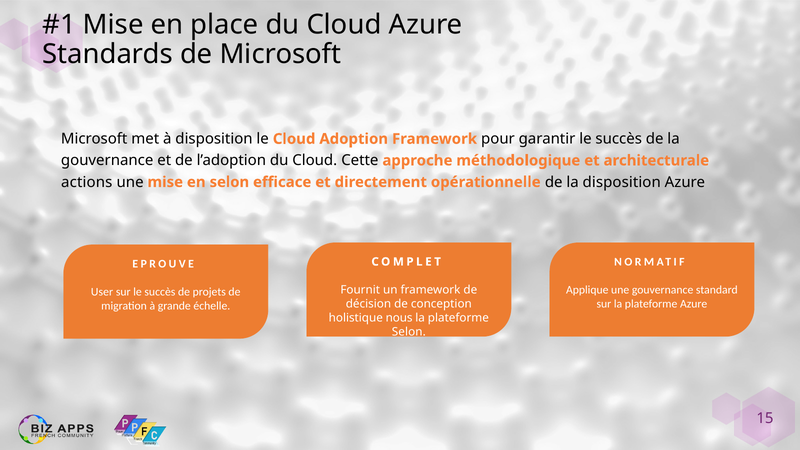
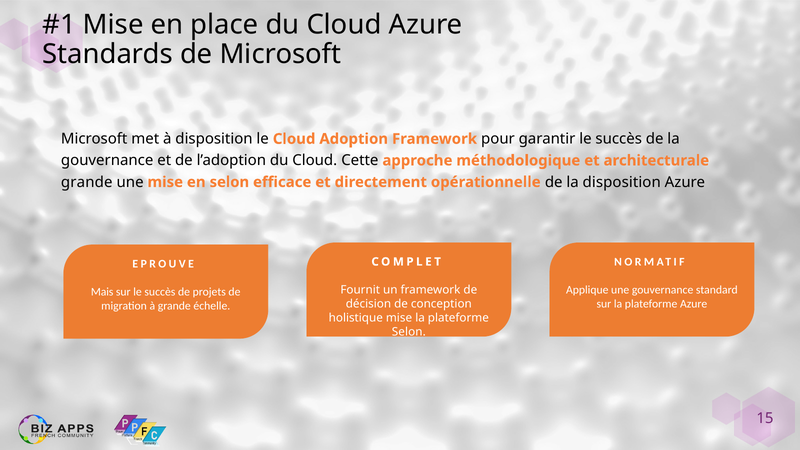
actions: actions -> grande (87, 182)
User: User -> Mais (102, 292)
holistique nous: nous -> mise (399, 318)
